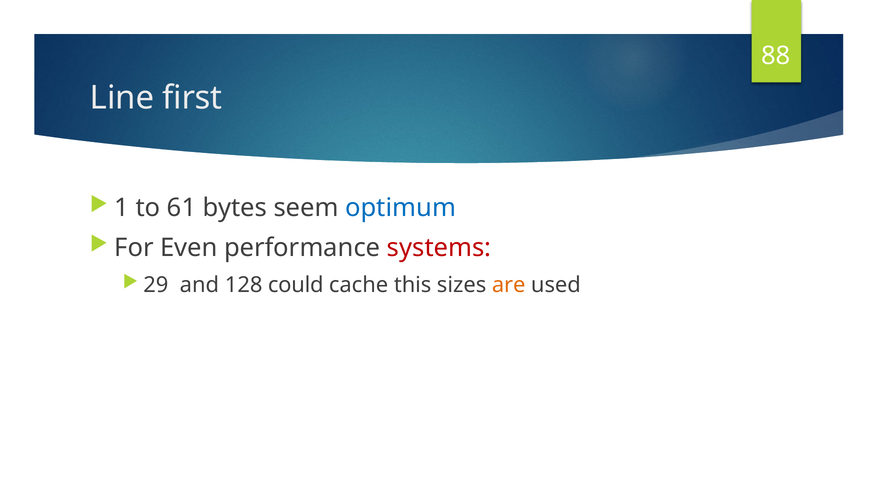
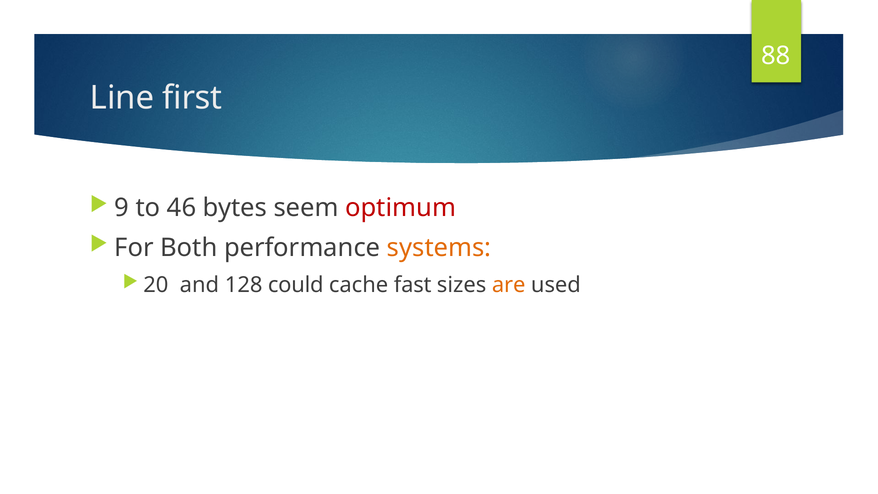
1: 1 -> 9 (122, 208)
61: 61 -> 46 (182, 208)
optimum colour: blue -> red (401, 208)
Even: Even -> Both (189, 248)
systems colour: red -> orange (439, 248)
29: 29 -> 20 (156, 285)
this: this -> fast (413, 285)
